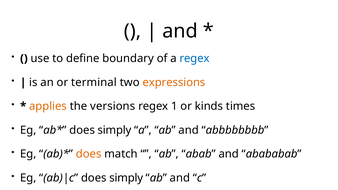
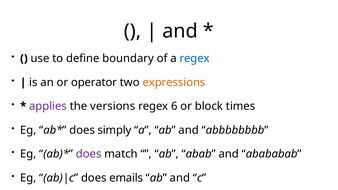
terminal: terminal -> operator (94, 82)
applies colour: orange -> purple (48, 106)
1: 1 -> 6 (174, 106)
kinds: kinds -> block (209, 106)
does colour: orange -> purple (89, 154)
simply: simply -> emails (126, 178)
